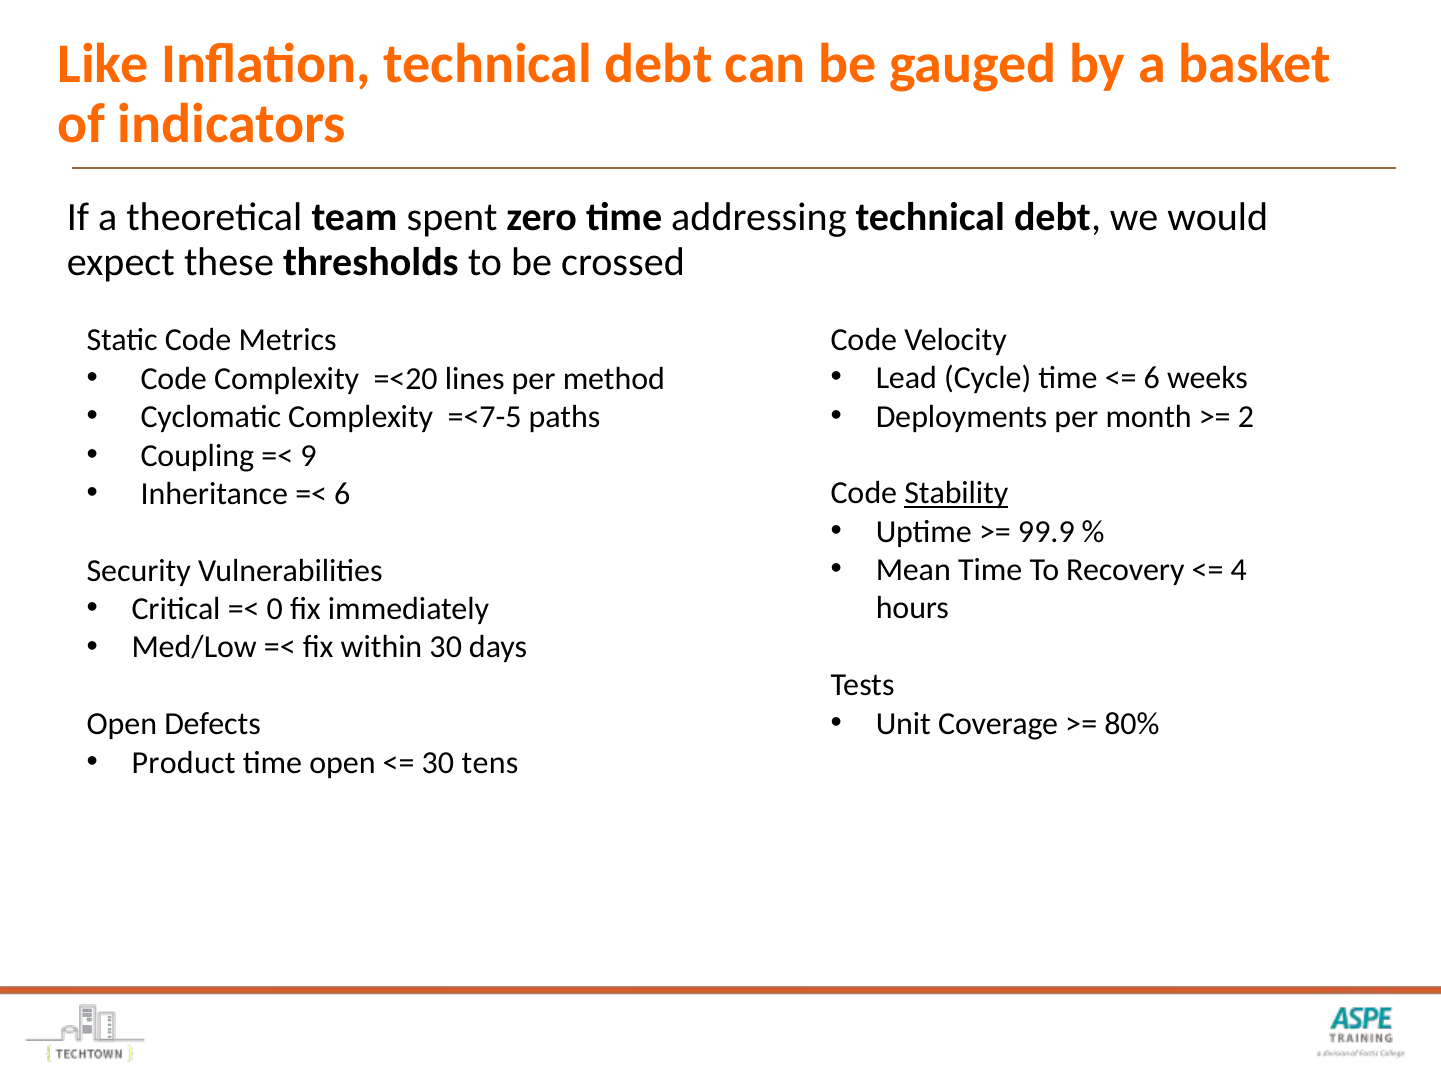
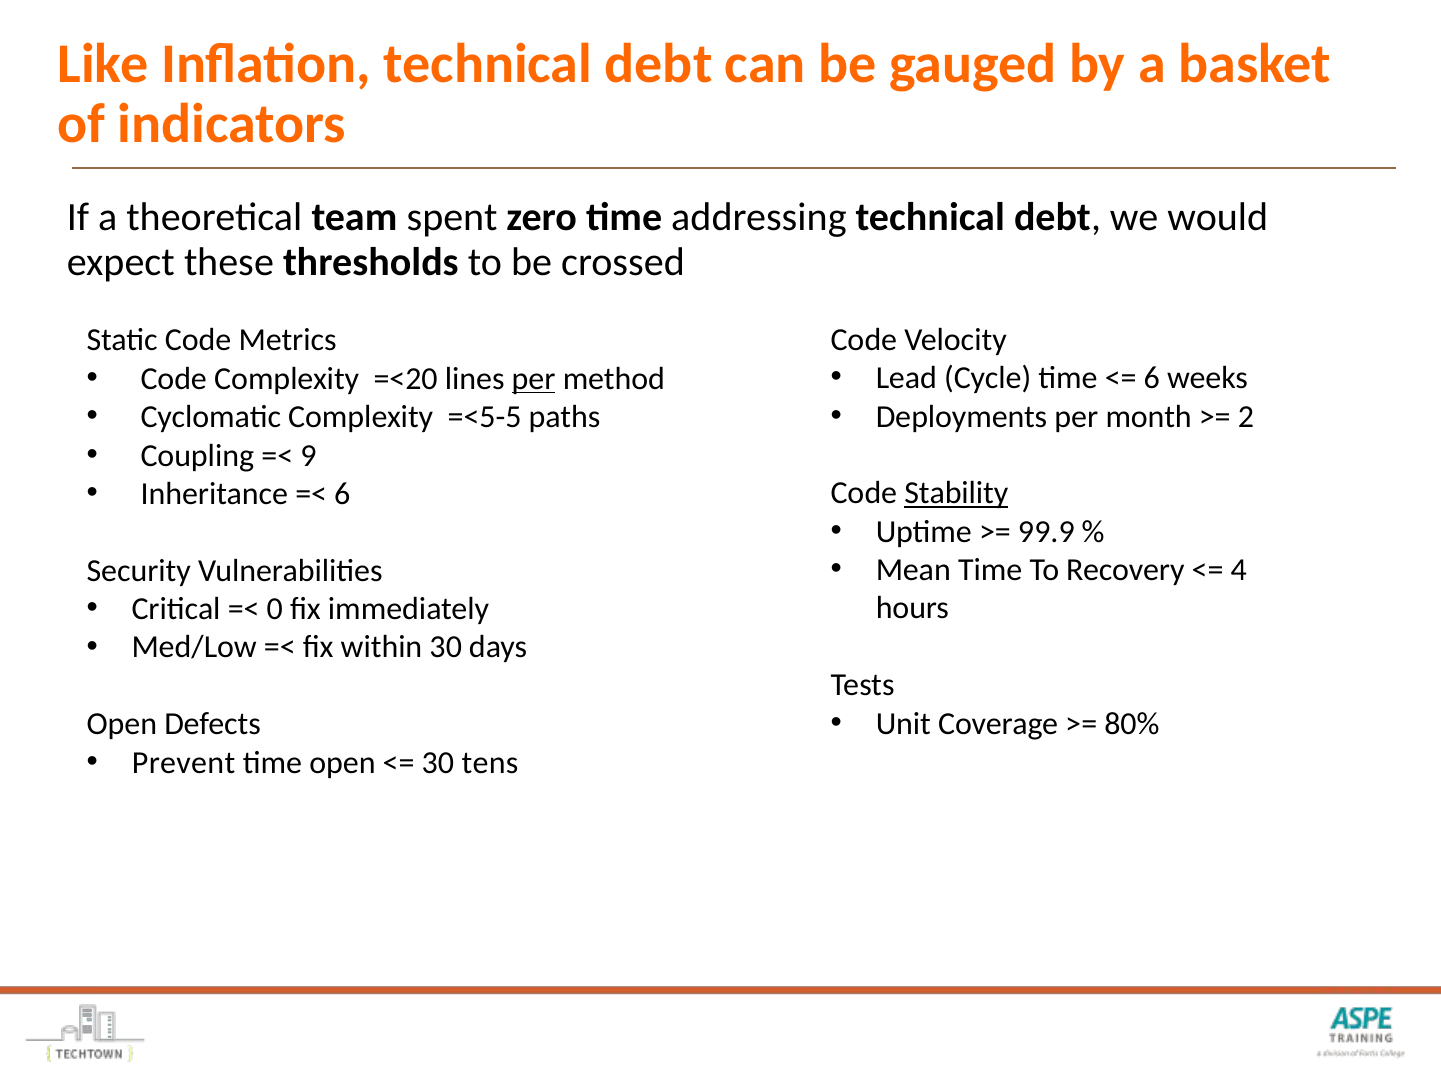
per underline: none -> present (534, 379)
=<7-5: =<7-5 -> =<5-5 (485, 417)
Product: Product -> Prevent (184, 763)
